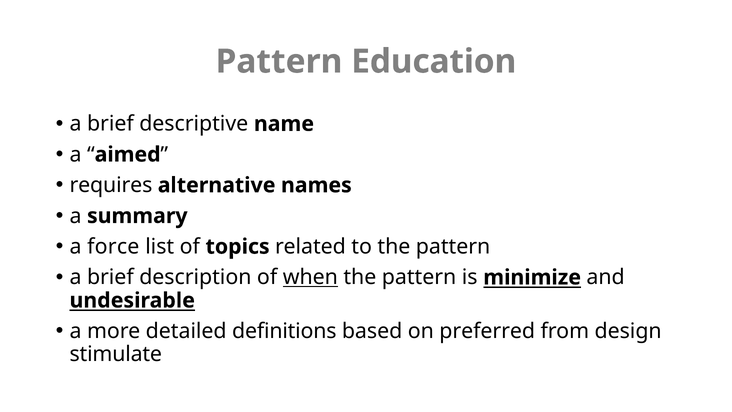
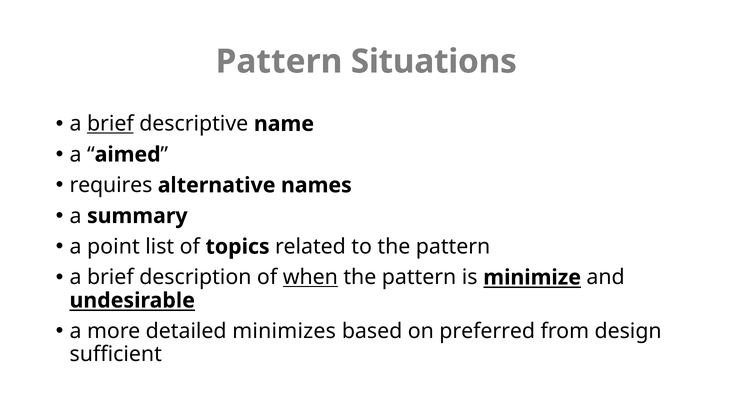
Education: Education -> Situations (434, 61)
brief underline: none -> present (110, 124)
force: force -> point (113, 247)
definitions: definitions -> minimizes (284, 331)
stimulate: stimulate -> sufficient (116, 354)
